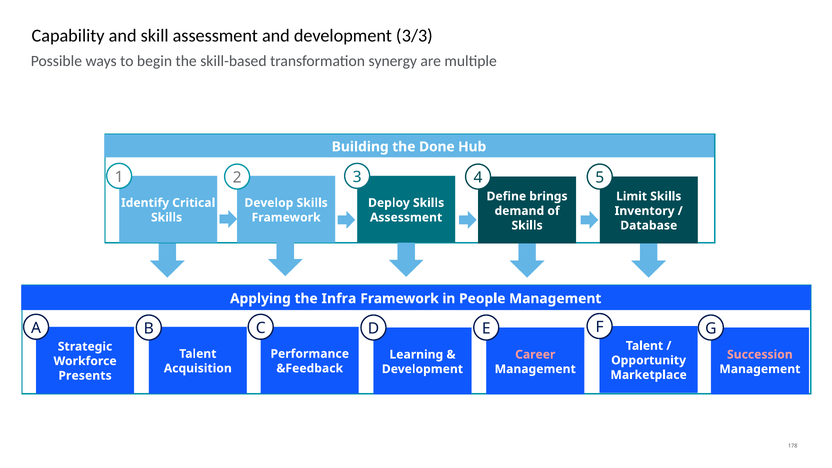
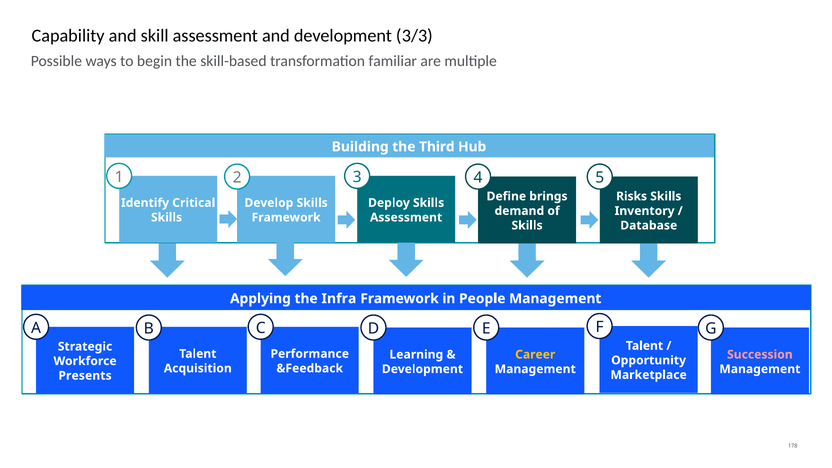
synergy: synergy -> familiar (393, 61)
Done: Done -> Third (437, 147)
Limit: Limit -> Risks (632, 196)
Career colour: pink -> yellow (535, 355)
